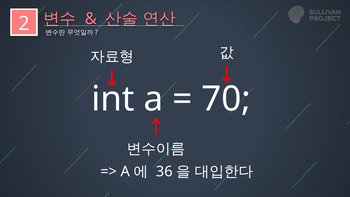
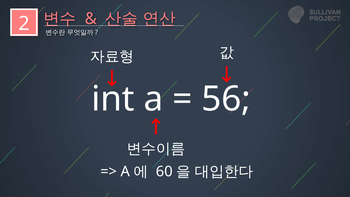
70: 70 -> 56 (226, 99)
36: 36 -> 60 (164, 171)
